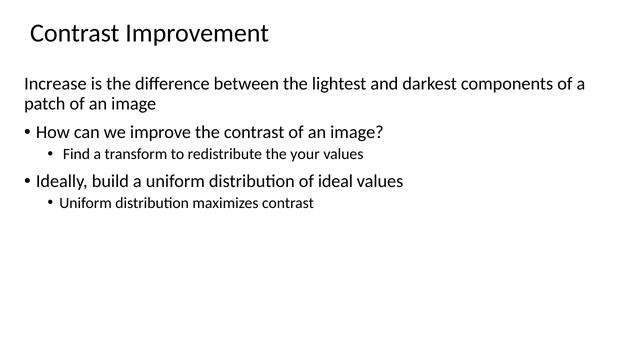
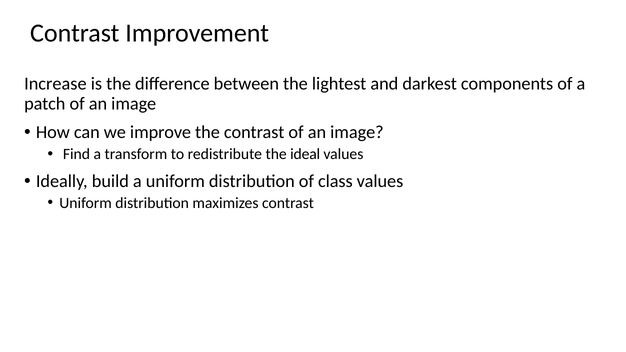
your: your -> ideal (305, 154)
ideal: ideal -> class (335, 181)
